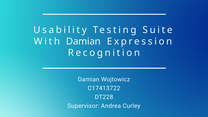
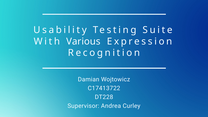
With Damian: Damian -> Various (83, 41)
